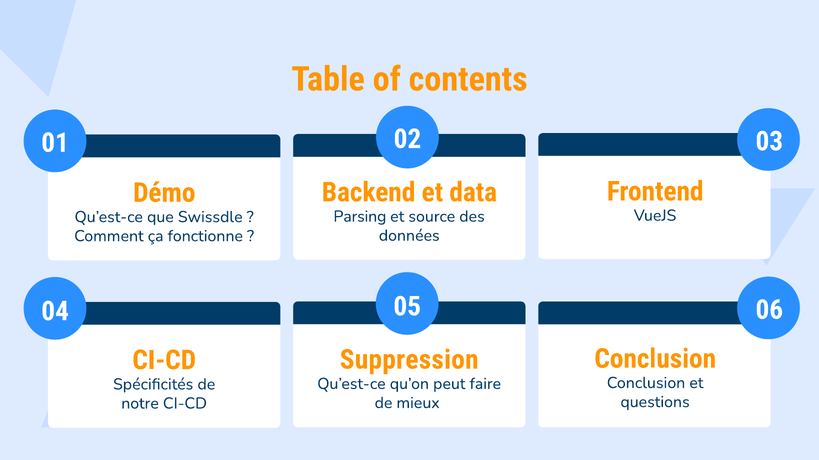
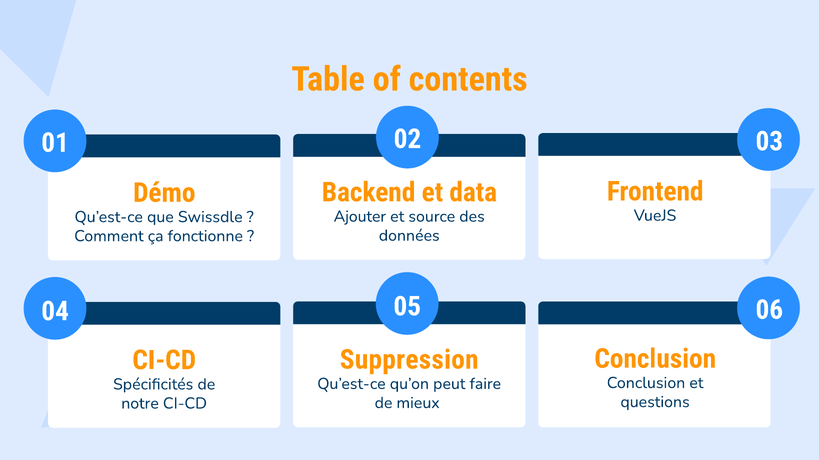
Parsing: Parsing -> Ajouter (360, 217)
